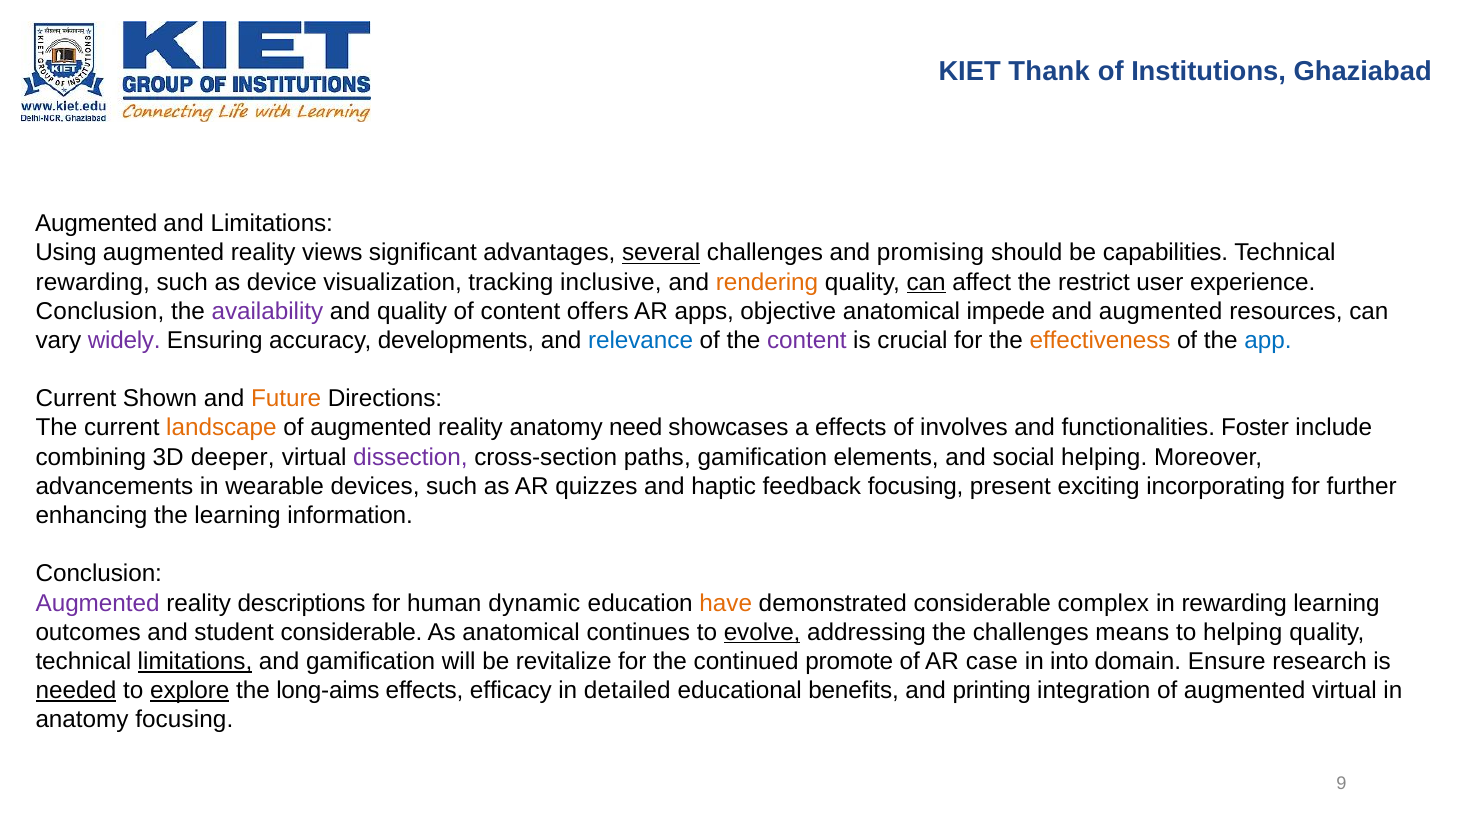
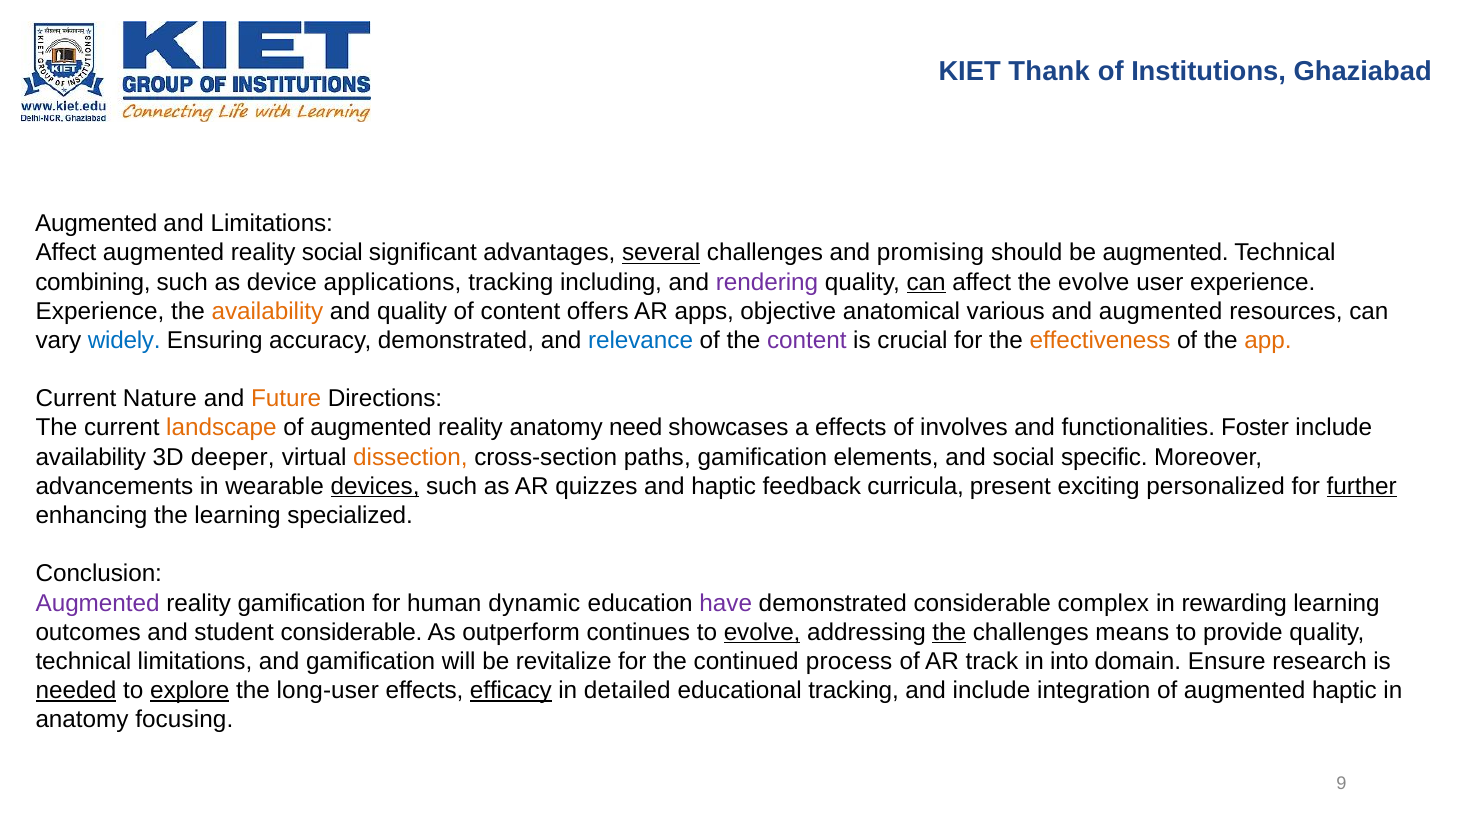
Using: Using -> Affect (66, 253)
reality views: views -> social (332, 253)
be capabilities: capabilities -> augmented (1166, 253)
rewarding: rewarding -> combining (93, 282)
visualization: visualization -> applications (392, 282)
inclusive: inclusive -> including (611, 282)
rendering colour: orange -> purple (767, 282)
the restrict: restrict -> evolve (1094, 282)
Conclusion: Conclusion -> Experience (100, 311)
availability colour: purple -> orange (267, 311)
impede: impede -> various (1006, 311)
widely colour: purple -> blue (124, 340)
accuracy developments: developments -> demonstrated (456, 340)
app colour: blue -> orange (1268, 340)
Shown: Shown -> Nature (160, 399)
combining: combining -> availability (91, 457)
dissection colour: purple -> orange (410, 457)
social helping: helping -> specific (1104, 457)
devices underline: none -> present (375, 486)
feedback focusing: focusing -> curricula (916, 486)
incorporating: incorporating -> personalized (1216, 486)
further underline: none -> present (1362, 486)
information: information -> specialized (350, 515)
reality descriptions: descriptions -> gamification (302, 603)
have colour: orange -> purple (726, 603)
As anatomical: anatomical -> outperform (521, 632)
the underline: none -> present (949, 632)
to helping: helping -> provide (1243, 632)
limitations underline: present -> none (195, 661)
promote: promote -> process (849, 661)
case: case -> track (992, 661)
long-aims: long-aims -> long-user (328, 690)
efficacy underline: none -> present (511, 690)
educational benefits: benefits -> tracking (854, 690)
and printing: printing -> include (991, 690)
augmented virtual: virtual -> haptic (1344, 690)
